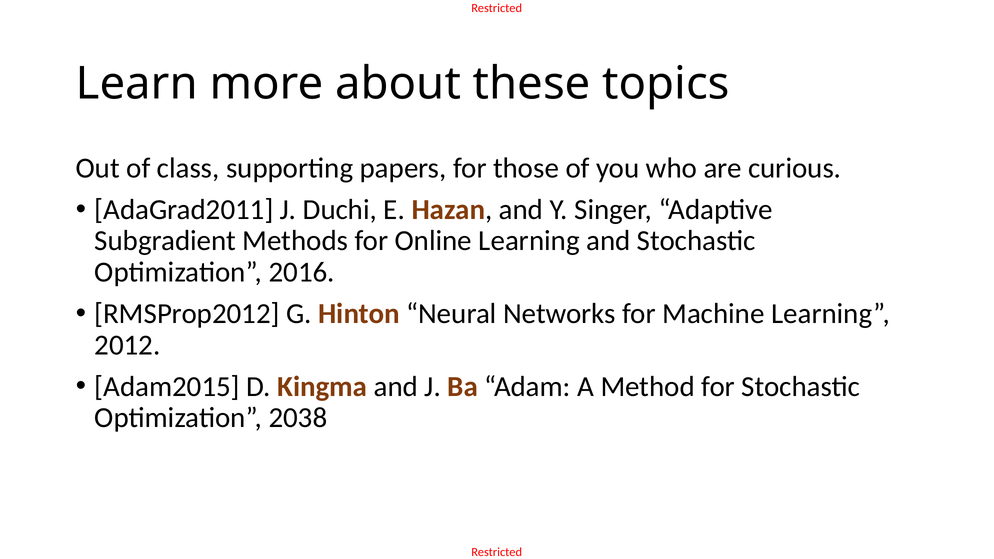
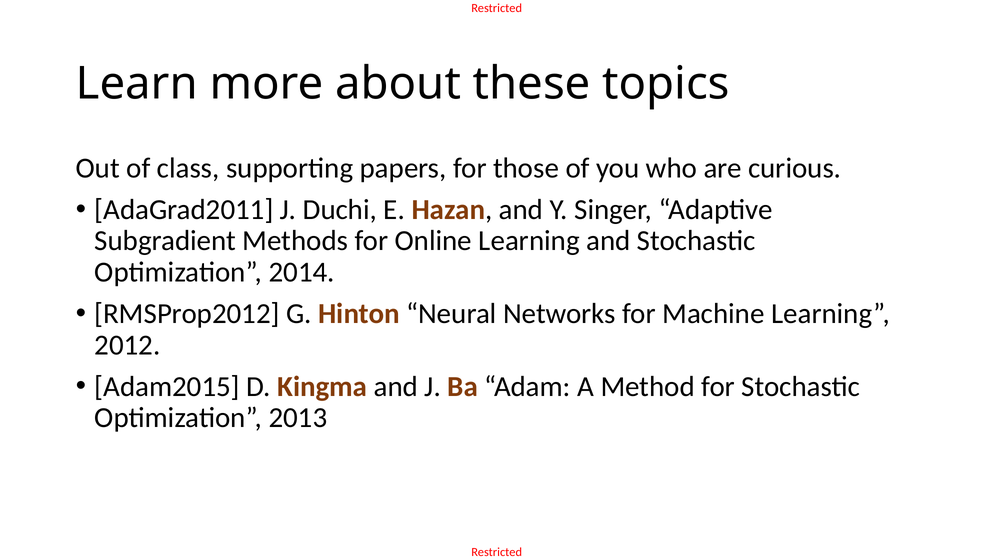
2016: 2016 -> 2014 (302, 272)
2038: 2038 -> 2013 (298, 418)
